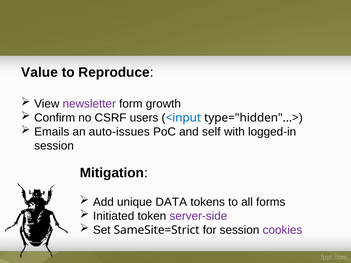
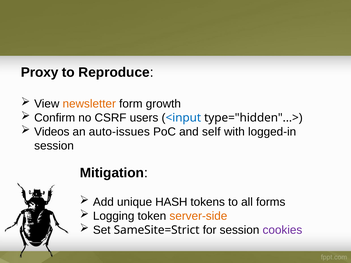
Value: Value -> Proxy (40, 72)
newsletter colour: purple -> orange (89, 104)
Emails: Emails -> Videos (52, 132)
DATA: DATA -> HASH (171, 202)
Initiated: Initiated -> Logging (114, 216)
server-side colour: purple -> orange (198, 216)
